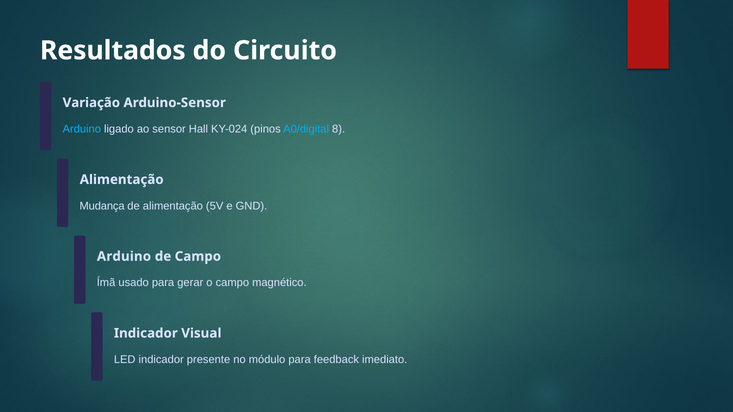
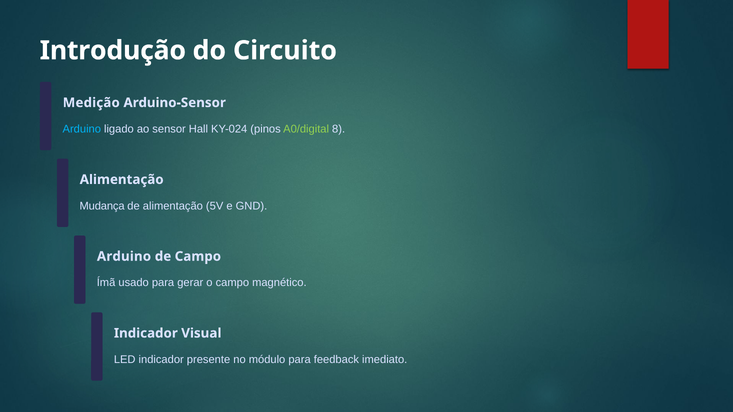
Resultados: Resultados -> Introdução (113, 51)
Variação: Variação -> Medição (91, 103)
A0/digital colour: light blue -> light green (306, 129)
